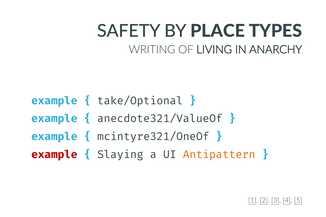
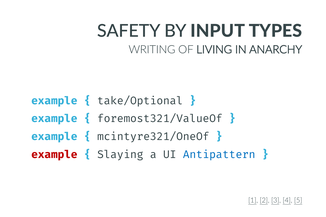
PLACE: PLACE -> INPUT (218, 31)
anecdote321/ValueOf: anecdote321/ValueOf -> foremost321/ValueOf (160, 119)
Antipattern colour: orange -> blue (219, 155)
